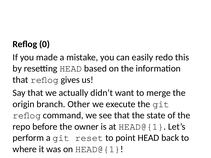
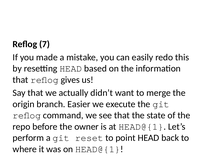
0: 0 -> 7 (45, 44)
Other: Other -> Easier (79, 104)
